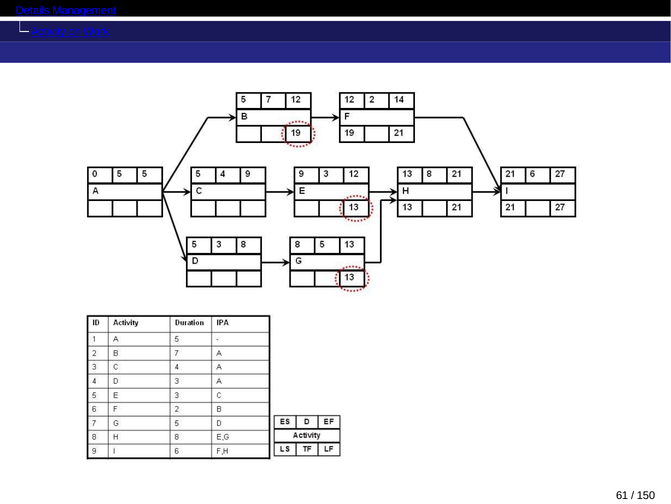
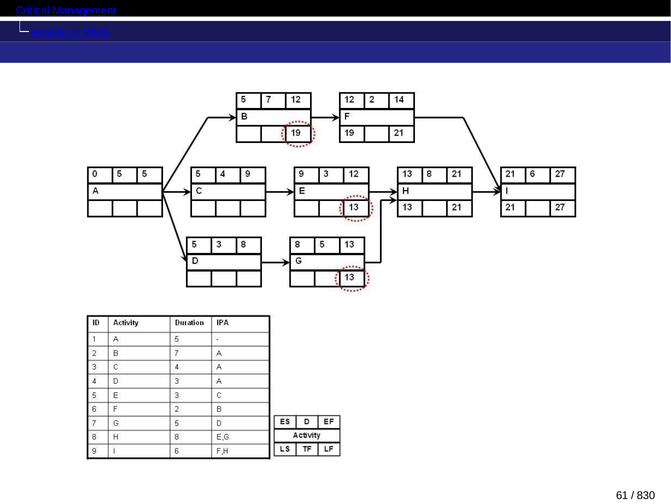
Details: Details -> Critical (33, 11)
150: 150 -> 830 (646, 495)
